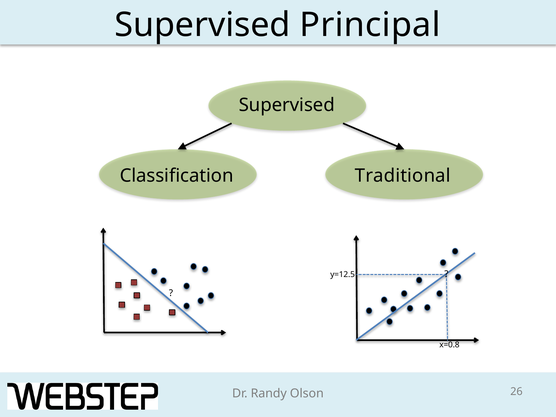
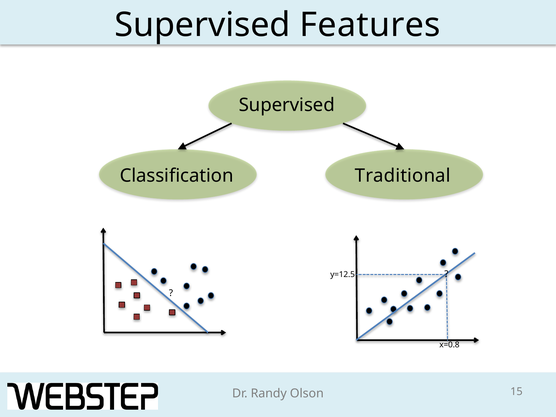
Principal: Principal -> Features (370, 25)
26: 26 -> 15 (516, 392)
